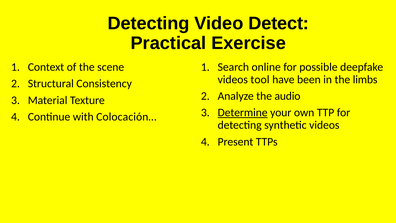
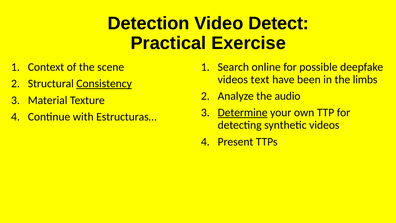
Detecting: Detecting -> Detection (149, 23)
tool: tool -> text (260, 79)
Consistency underline: none -> present (104, 84)
Colocación…: Colocación… -> Estructuras… (126, 117)
